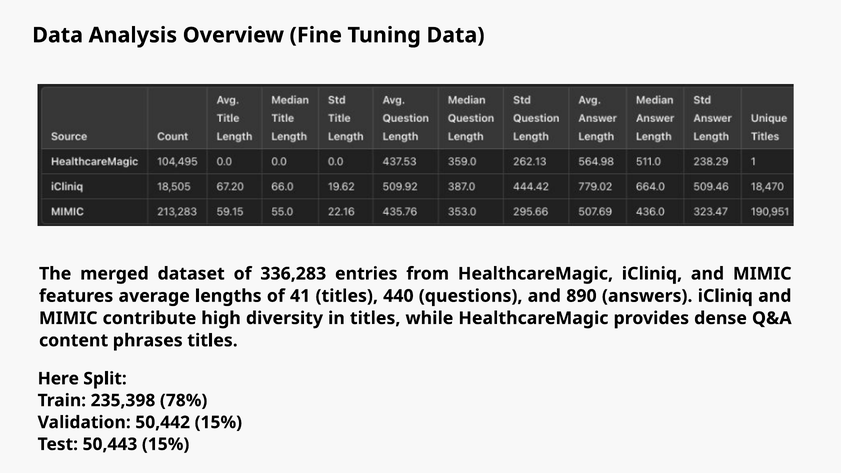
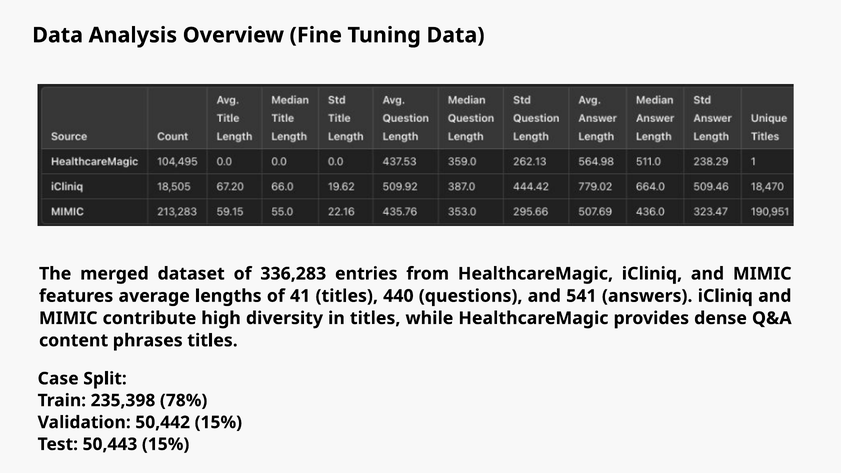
890: 890 -> 541 (581, 296)
Here: Here -> Case (58, 379)
